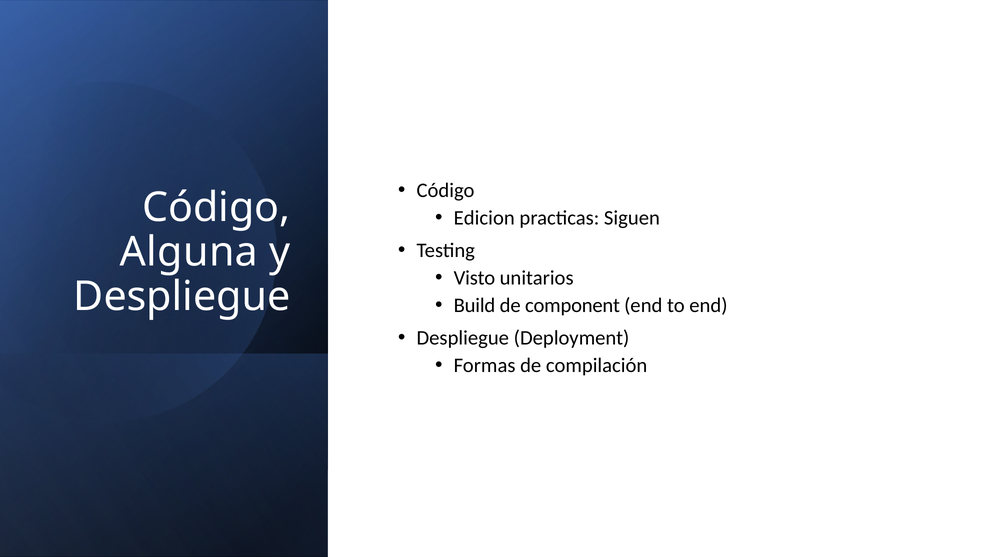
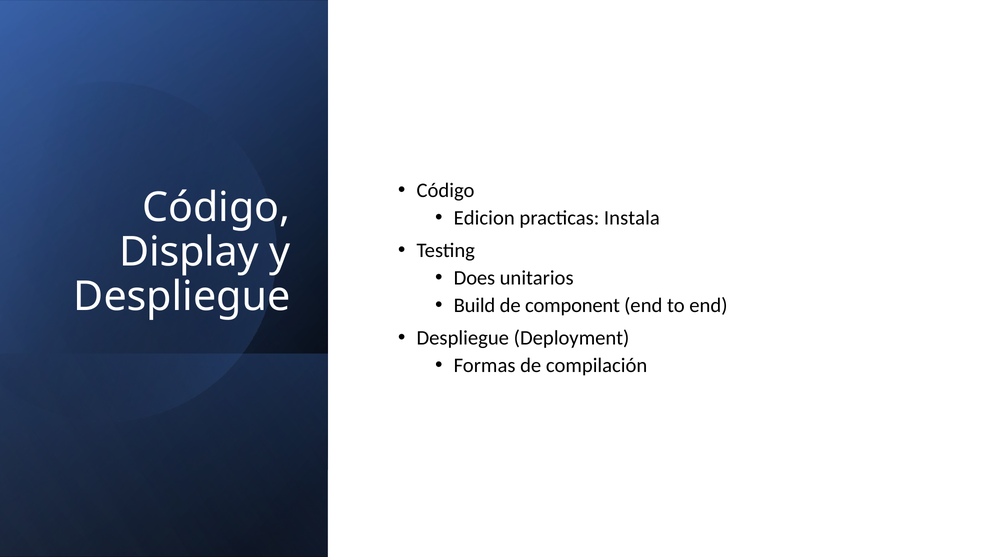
Siguen: Siguen -> Instala (632, 218)
Alguna: Alguna -> Display (189, 252)
Visto: Visto -> Does (474, 278)
